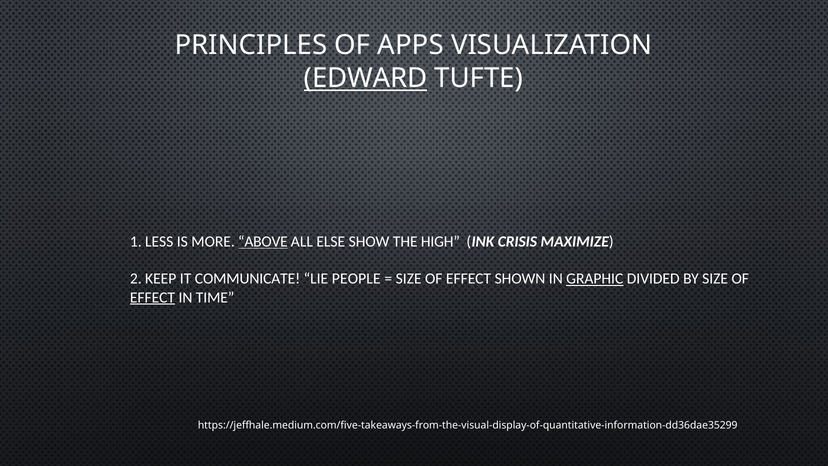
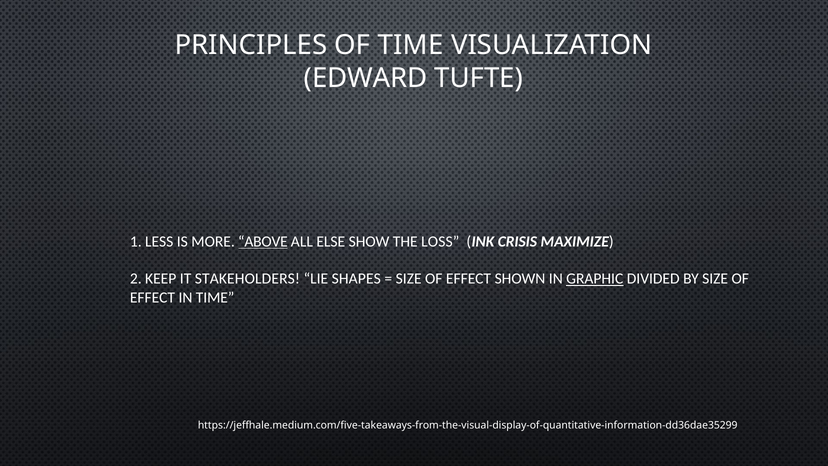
OF APPS: APPS -> TIME (410, 45)
EDWARD underline: present -> none (366, 78)
HIGH: HIGH -> LOSS (440, 241)
COMMUNICATE: COMMUNICATE -> STAKEHOLDERS (247, 279)
PEOPLE: PEOPLE -> SHAPES (356, 279)
EFFECT underline: present -> none (152, 297)
